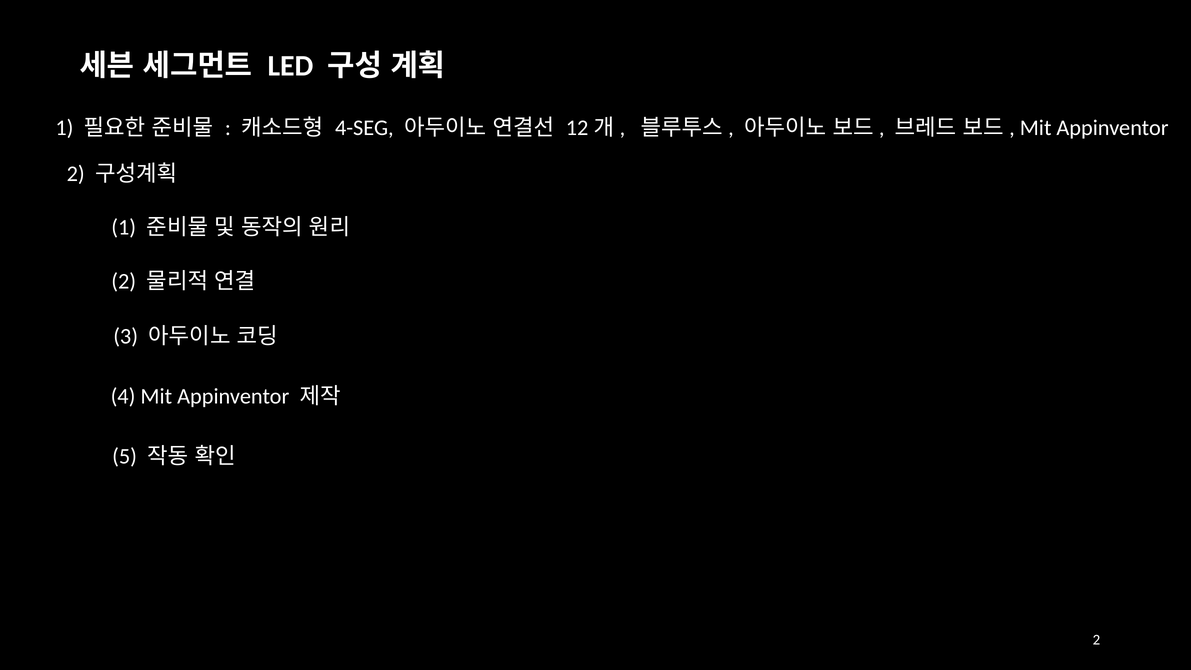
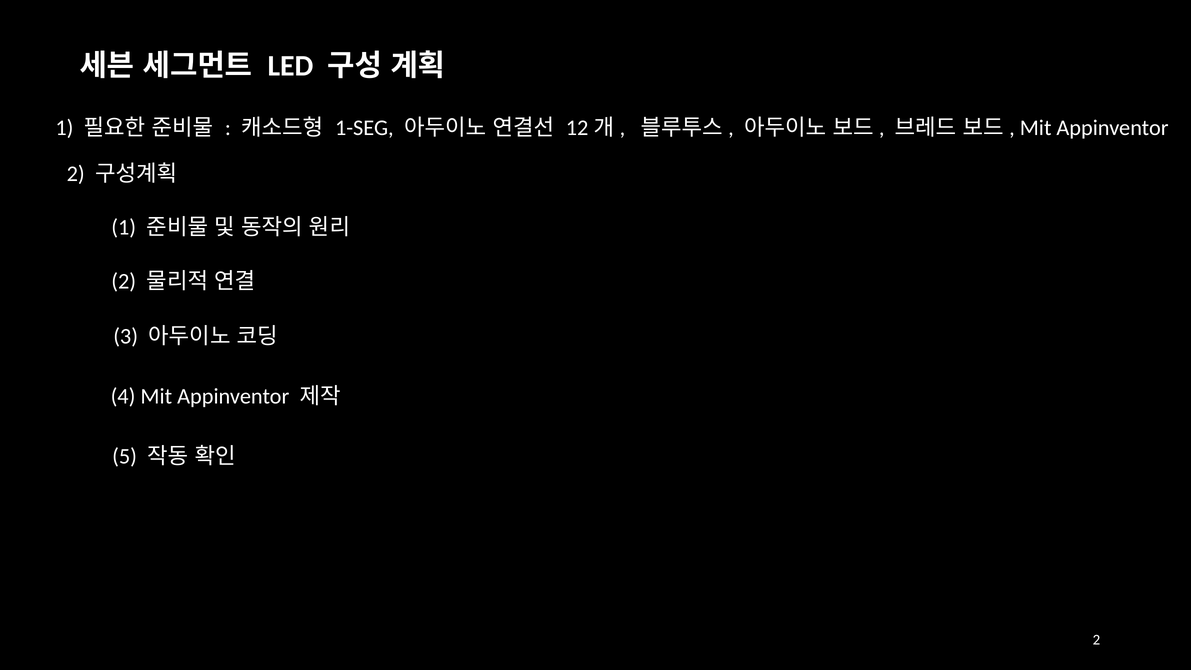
4-SEG: 4-SEG -> 1-SEG (364, 128)
